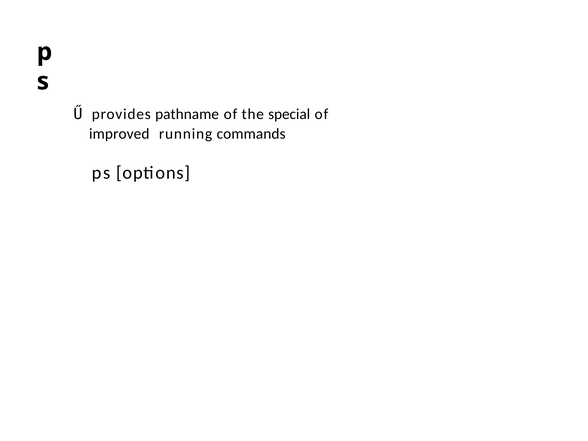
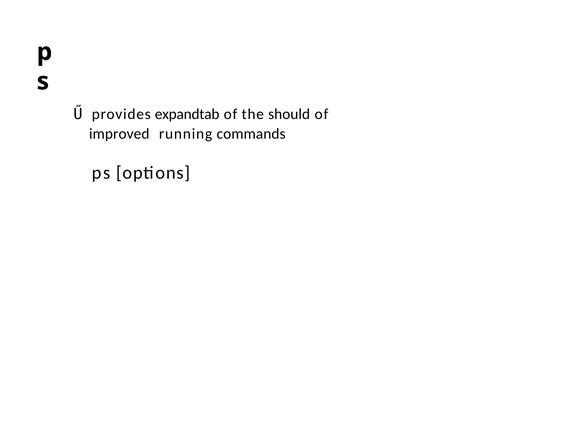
pathname: pathname -> expandtab (187, 114)
special: special -> should (289, 114)
